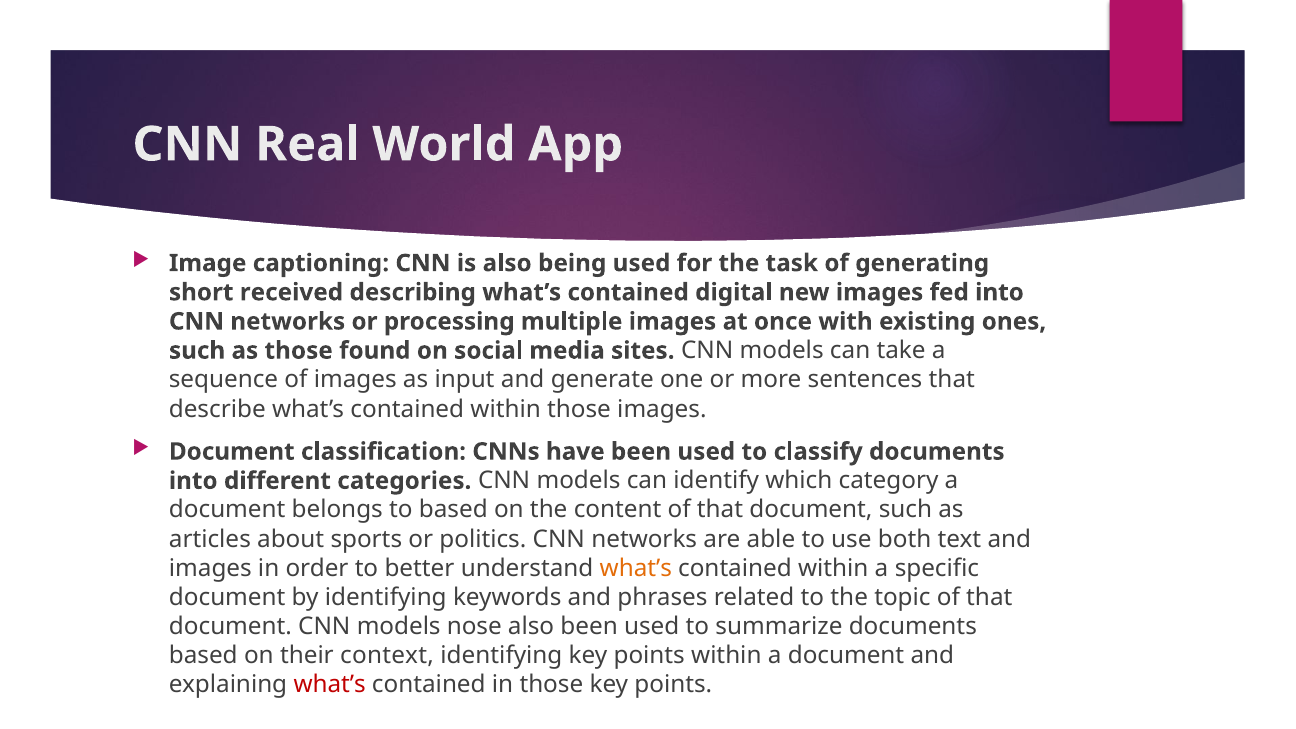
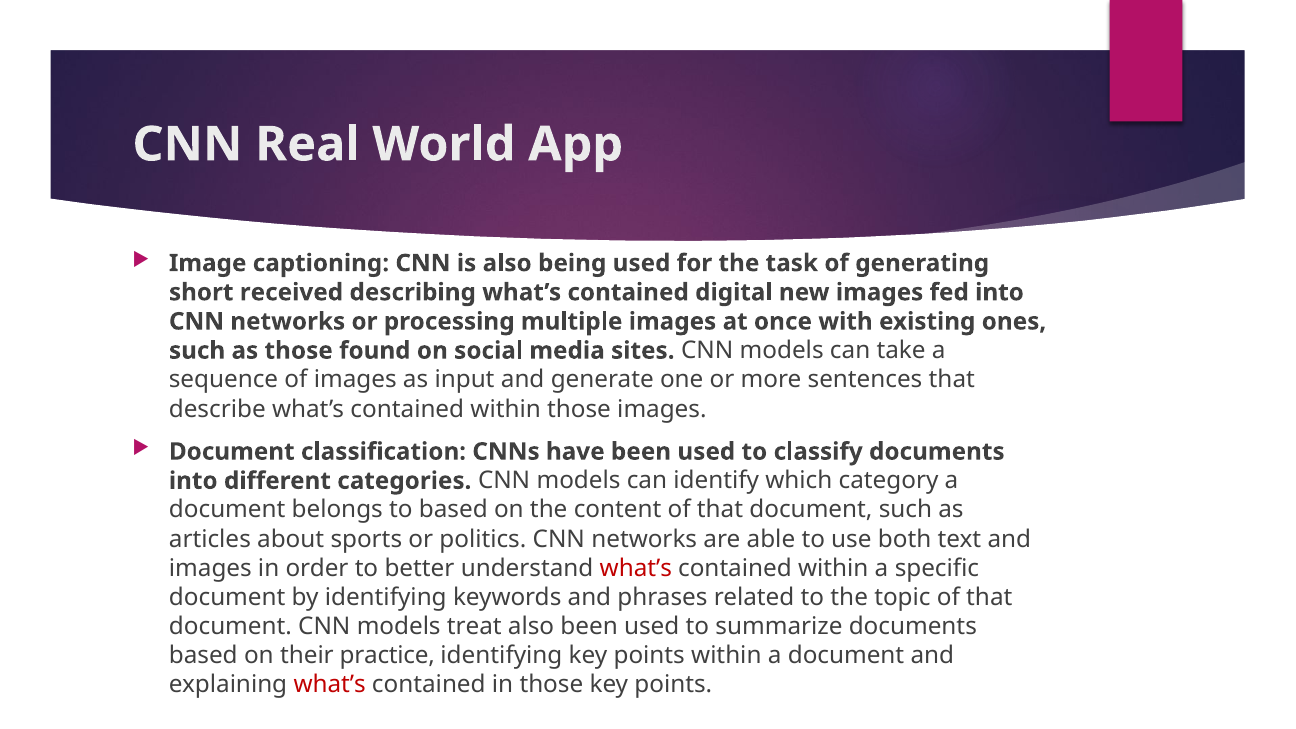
what’s colour: orange -> red (636, 568)
nose: nose -> treat (474, 627)
context: context -> practice (387, 656)
